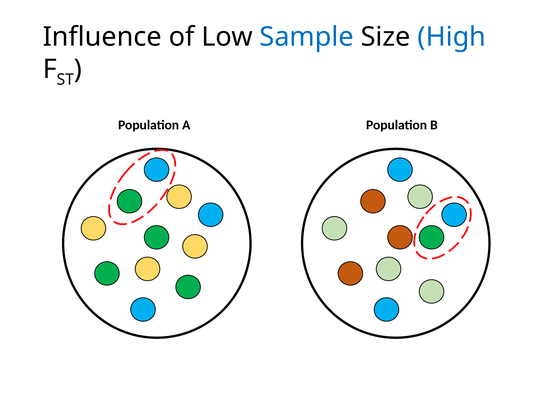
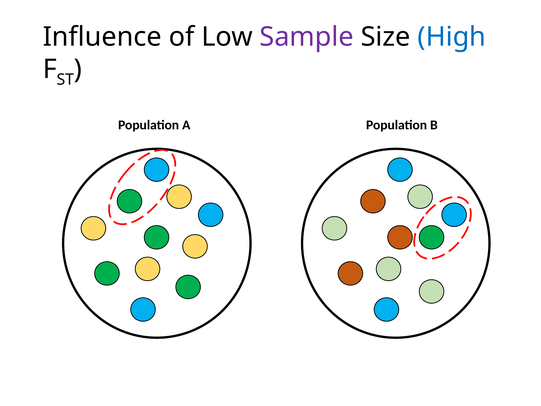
Sample colour: blue -> purple (307, 37)
